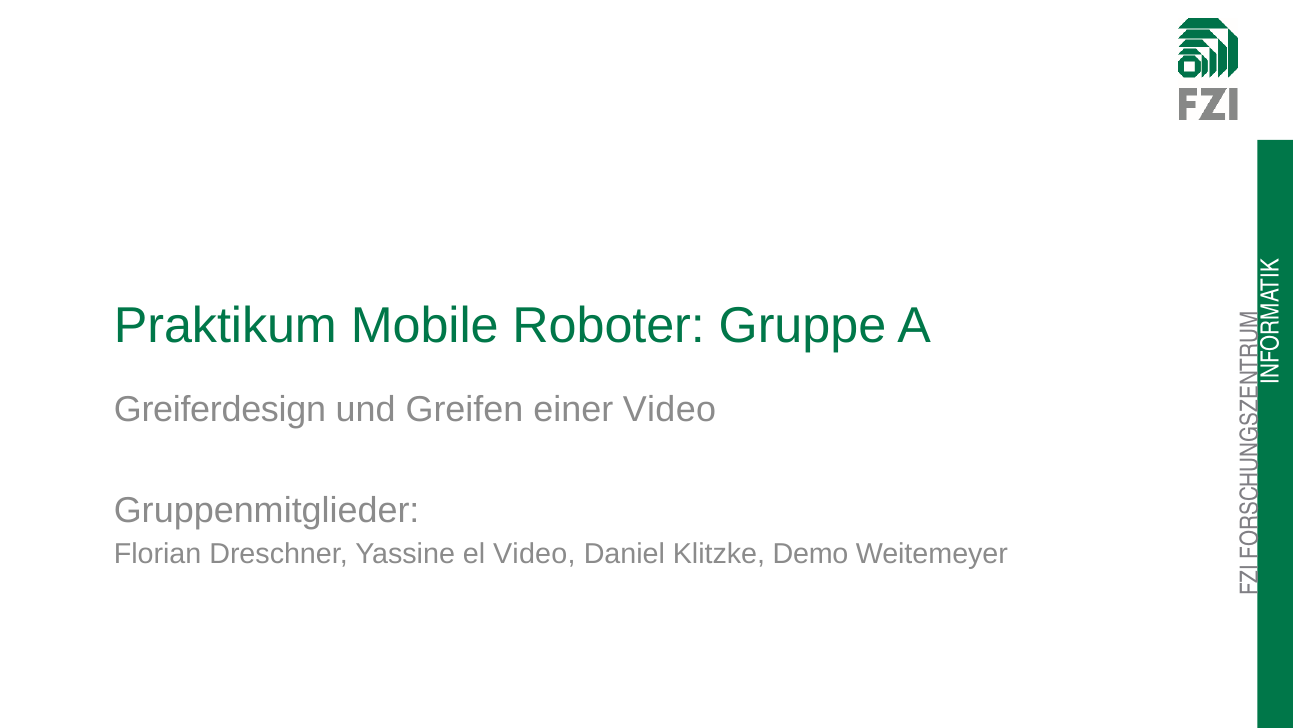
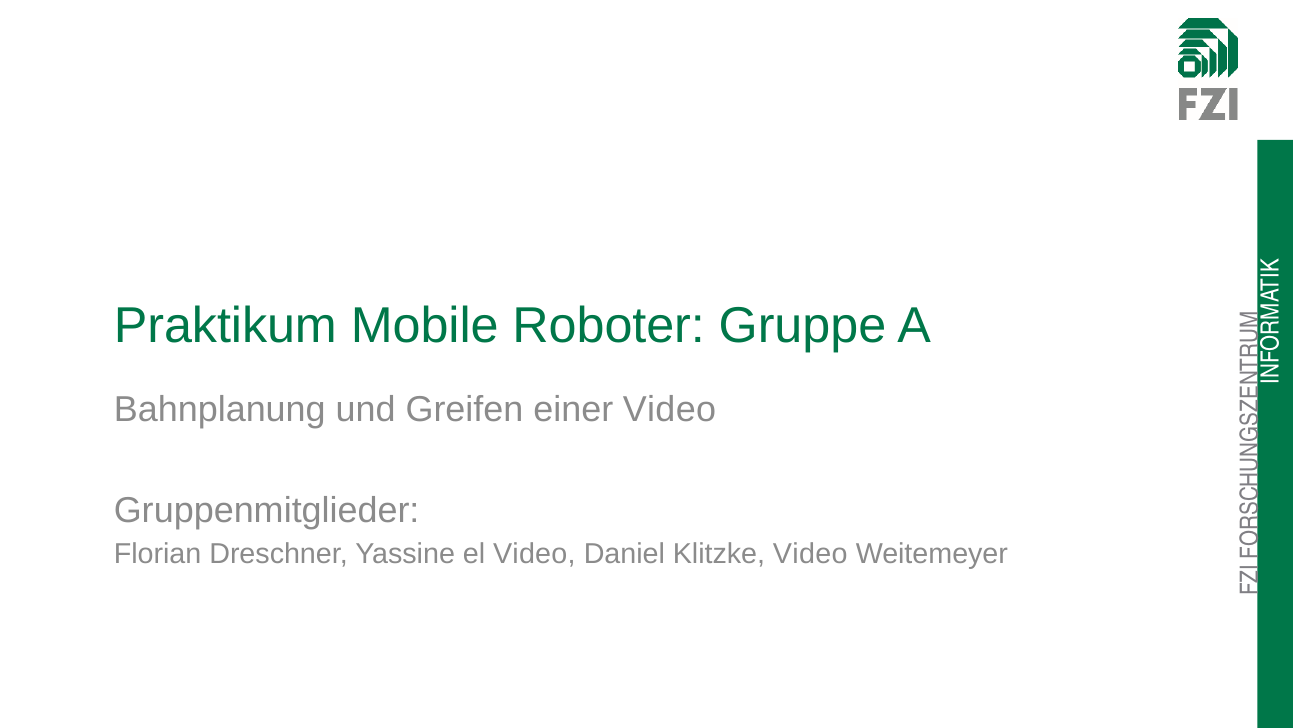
Greiferdesign: Greiferdesign -> Bahnplanung (220, 409)
Klitzke Demo: Demo -> Video (810, 554)
